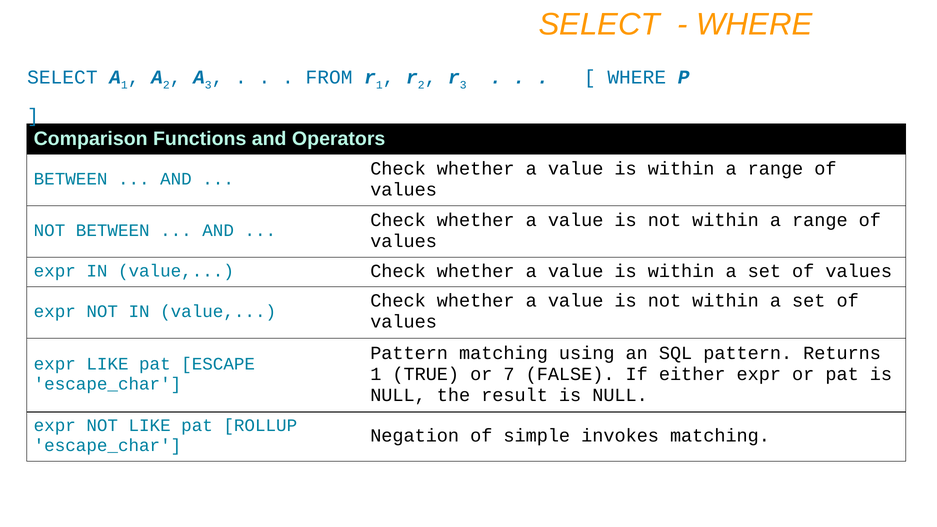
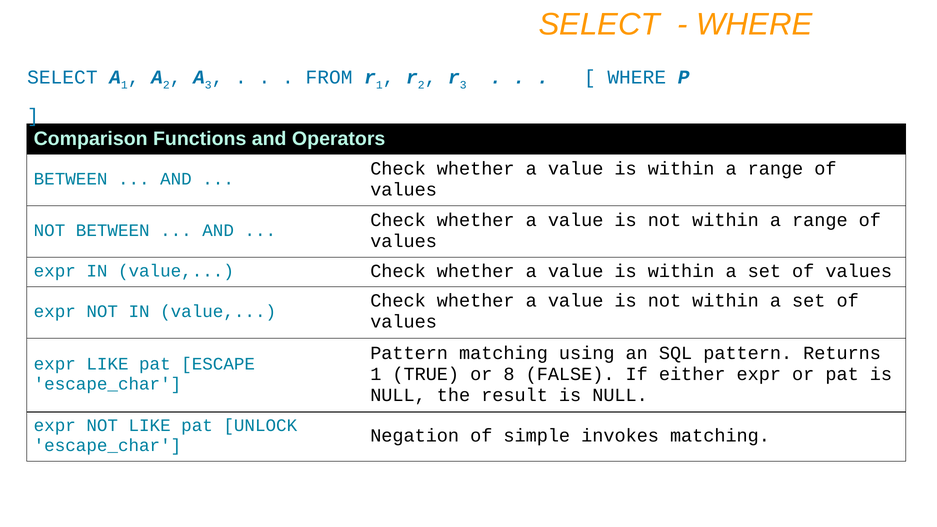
7: 7 -> 8 (509, 374)
ROLLUP: ROLLUP -> UNLOCK (260, 426)
